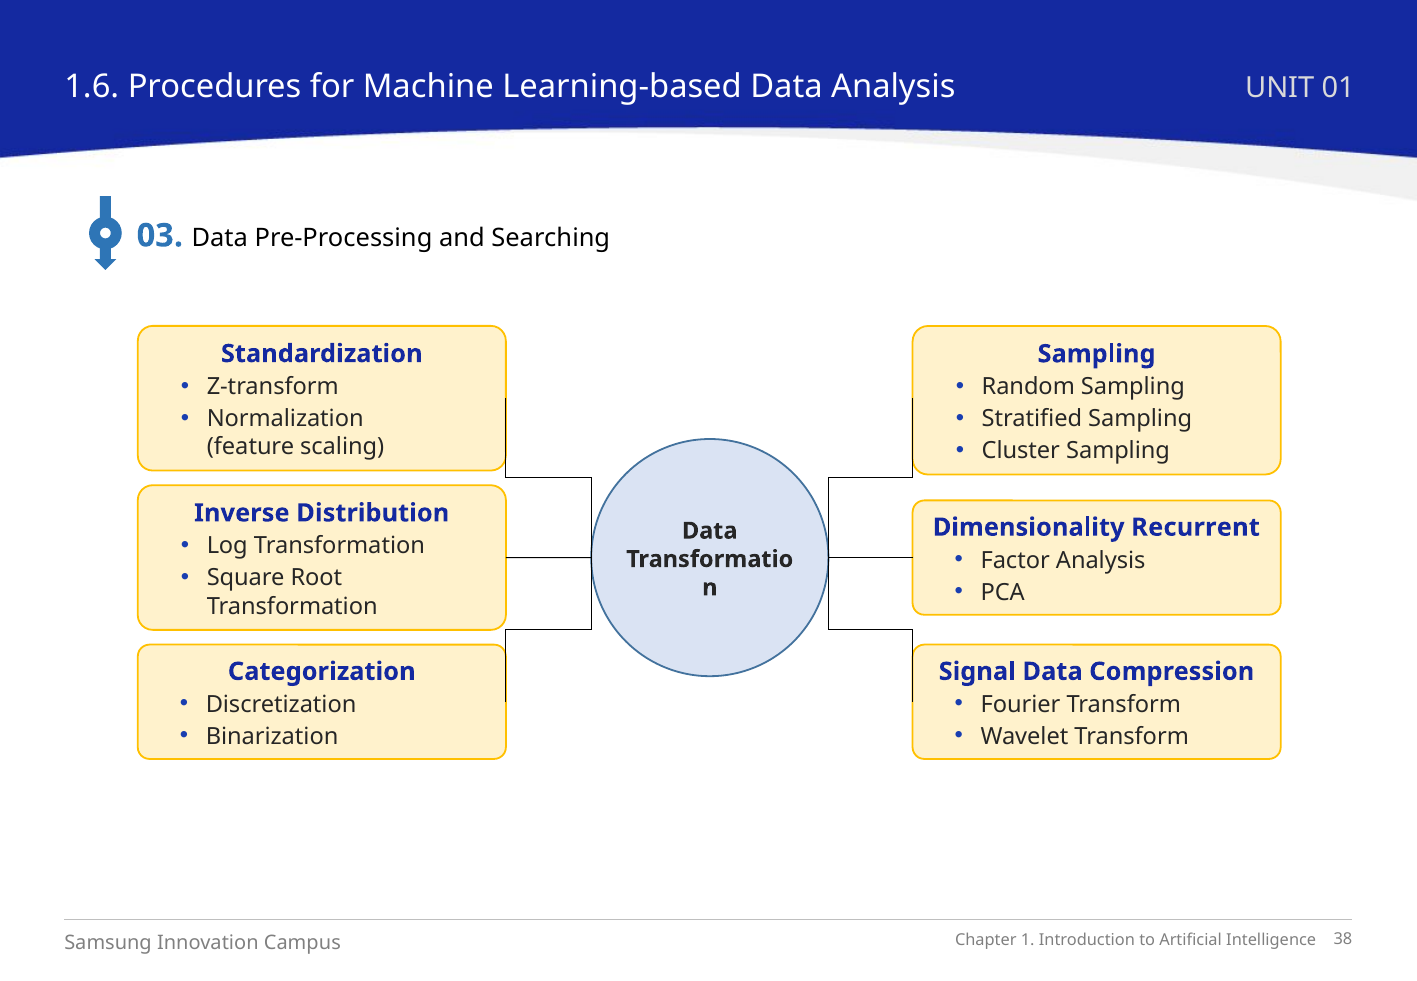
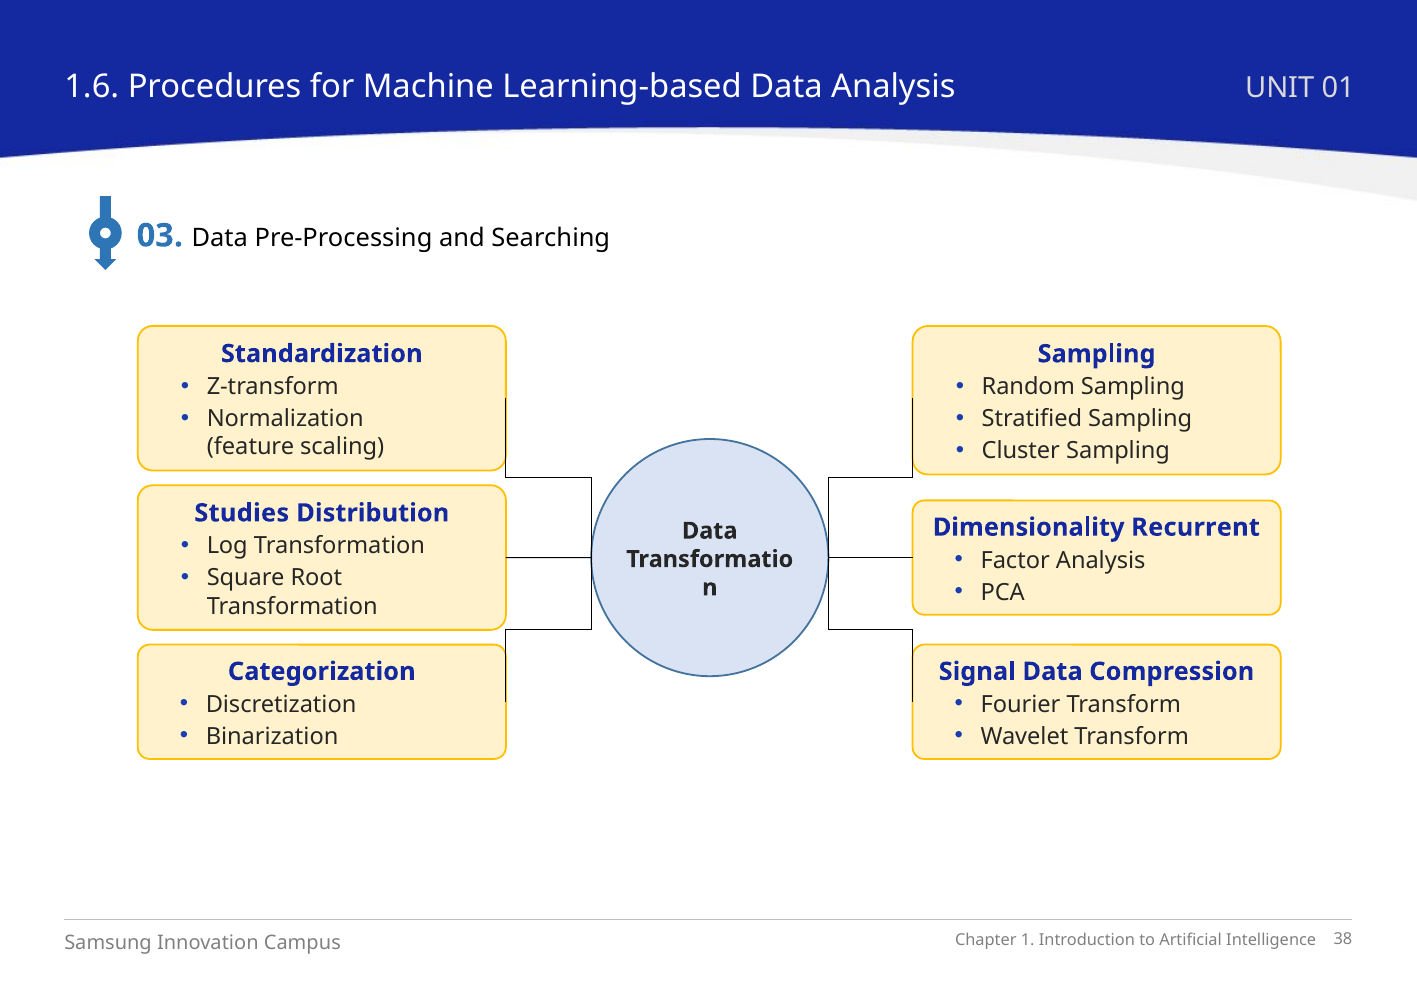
Inverse: Inverse -> Studies (242, 513)
